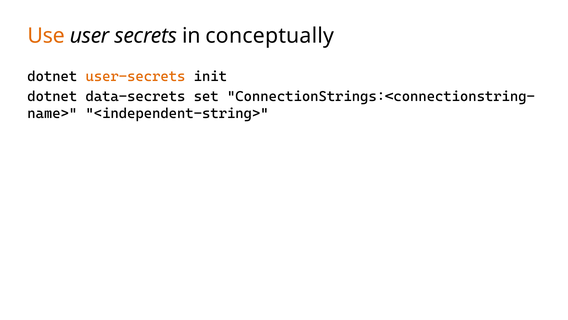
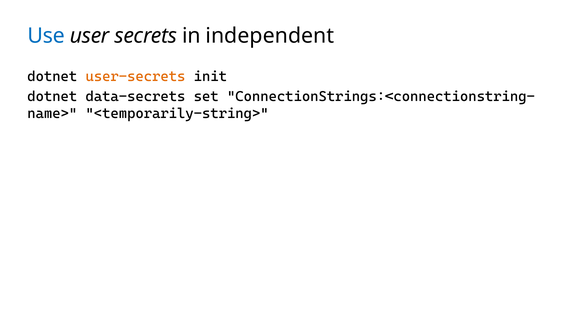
Use colour: orange -> blue (46, 36)
conceptually: conceptually -> independent (270, 36)
<independent-string>: <independent-string> -> <temporarily-string> (177, 113)
